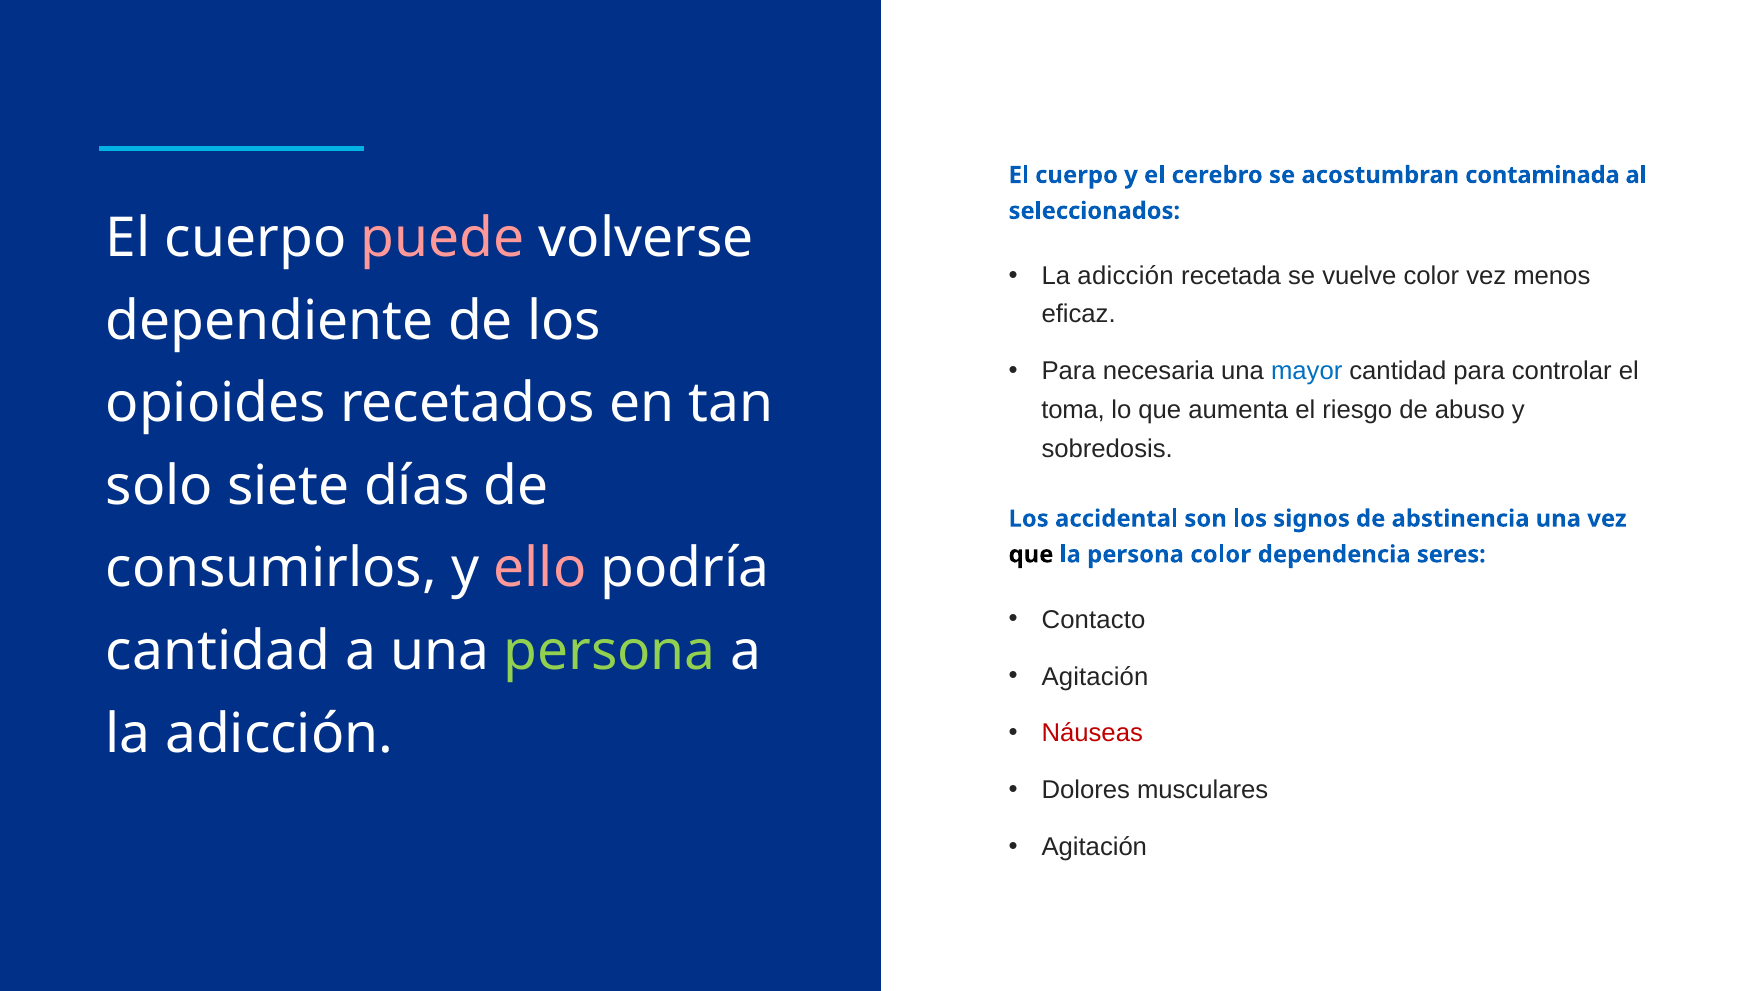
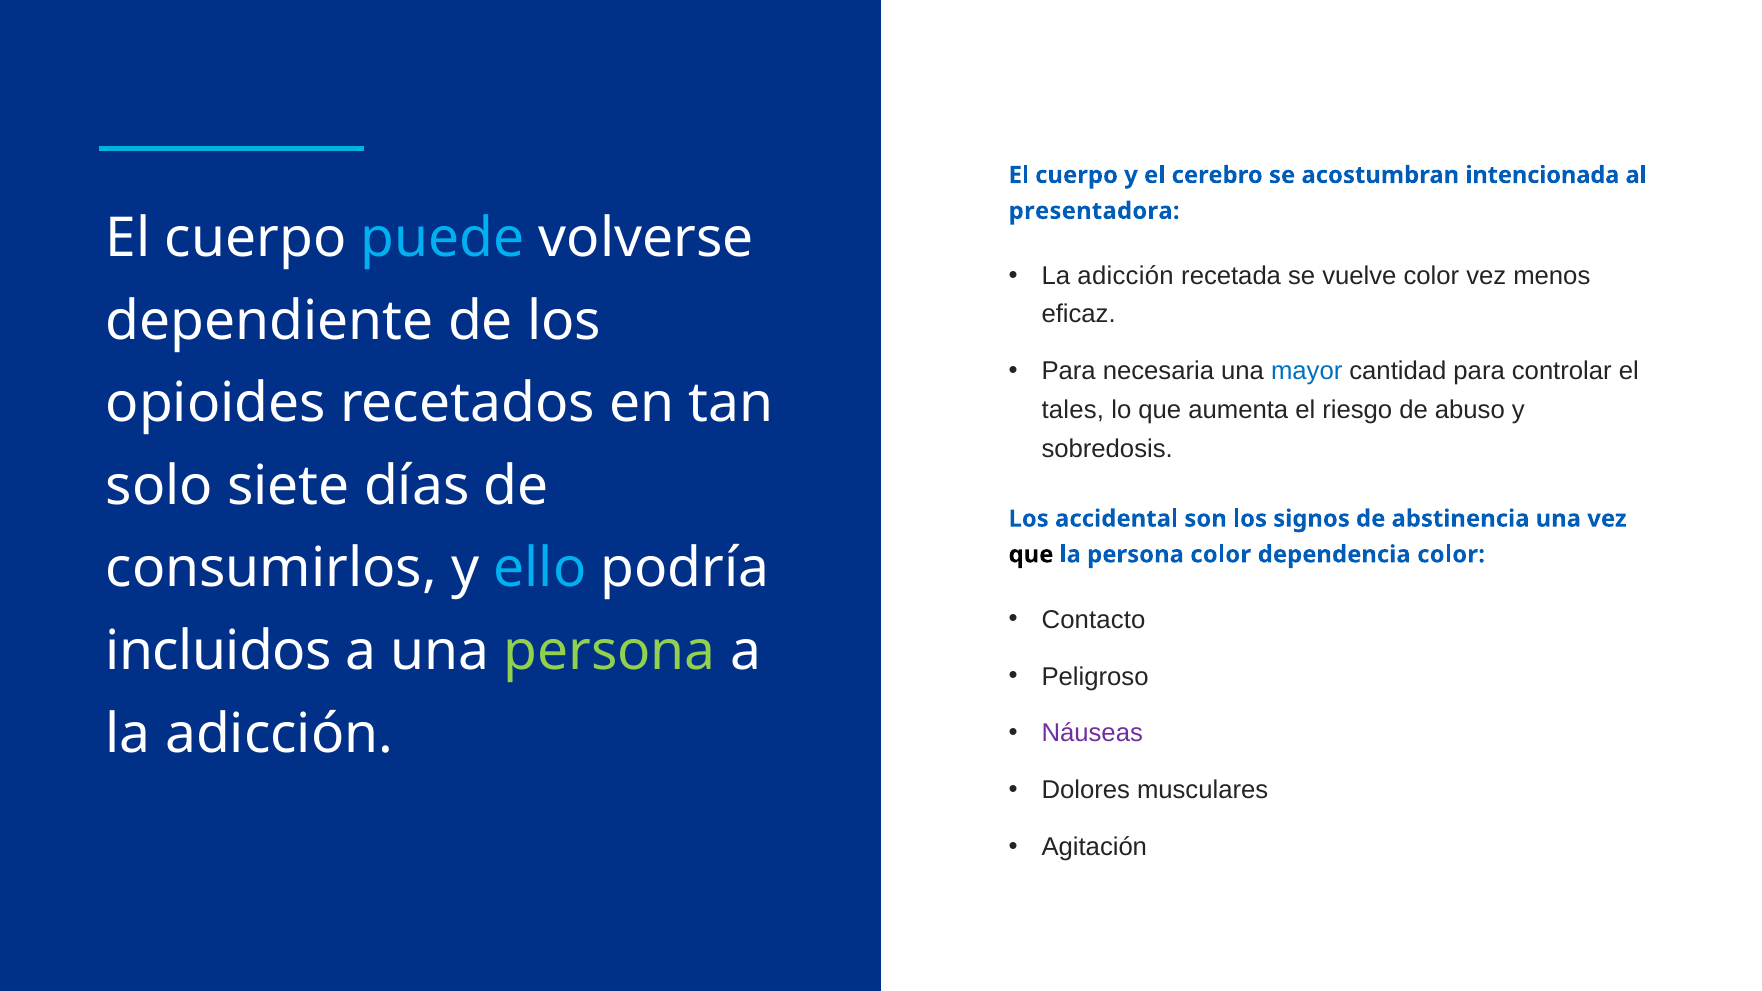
contaminada: contaminada -> intencionada (1542, 175)
seleccionados: seleccionados -> presentadora (1094, 211)
puede colour: pink -> light blue (443, 238)
toma: toma -> tales (1073, 410)
dependencia seres: seres -> color (1451, 555)
ello colour: pink -> light blue (540, 569)
cantidad: cantidad -> incluidos (219, 652)
Agitación: Agitación -> Peligroso (1095, 677)
Náuseas colour: red -> purple (1092, 734)
